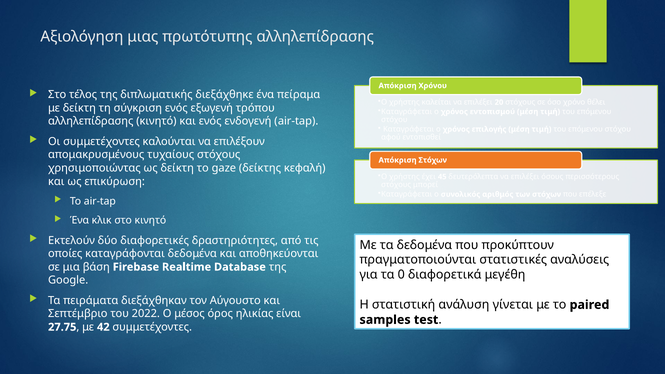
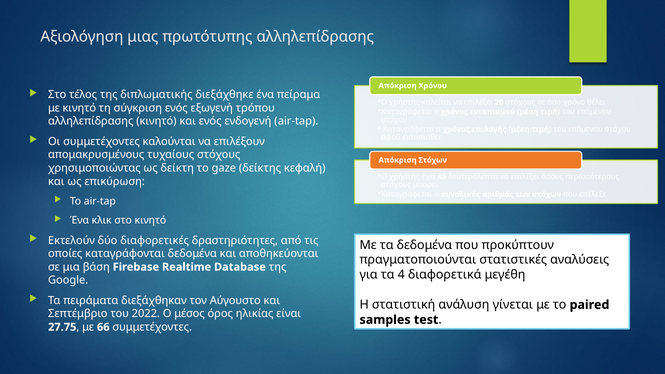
με δείκτη: δείκτη -> κινητό (79, 108)
0: 0 -> 4 (401, 275)
42: 42 -> 66 (103, 327)
